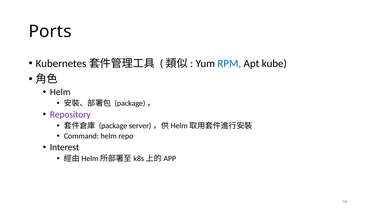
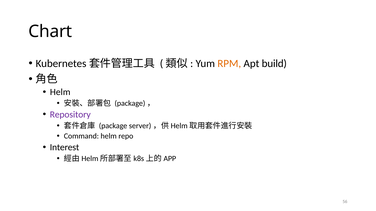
Ports: Ports -> Chart (50, 32)
RPM colour: blue -> orange (229, 64)
kube: kube -> build (274, 64)
